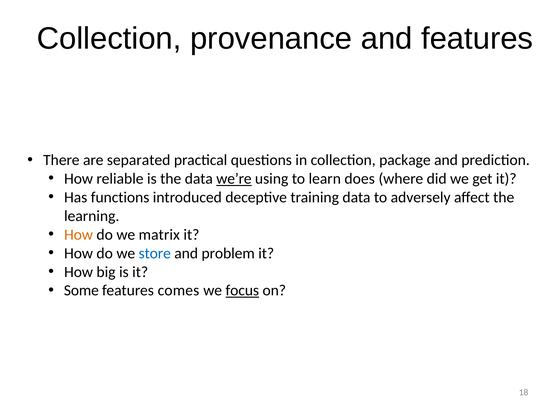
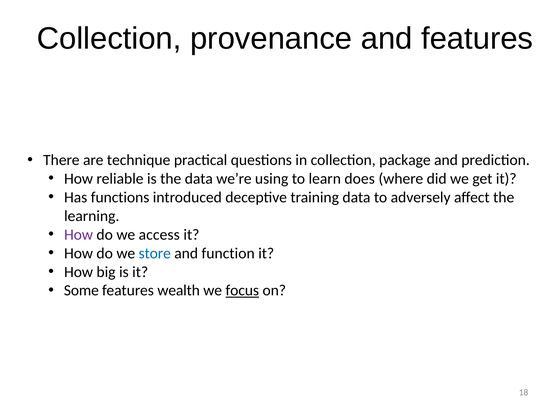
separated: separated -> technique (139, 160)
we’re underline: present -> none (234, 179)
How colour: orange -> purple (79, 235)
matrix: matrix -> access (159, 235)
problem: problem -> function (228, 253)
comes: comes -> wealth (179, 291)
